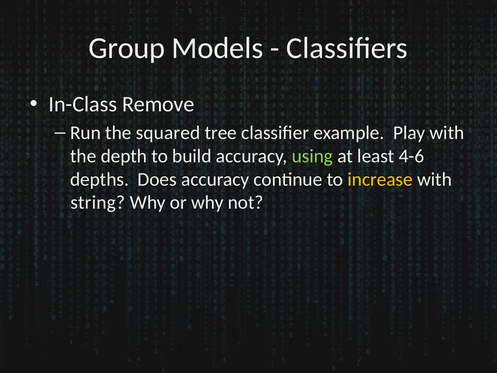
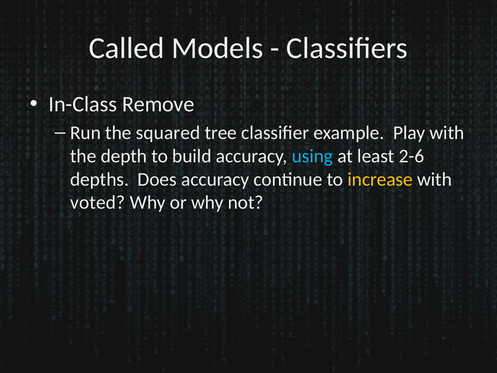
Group: Group -> Called (127, 48)
using colour: light green -> light blue (312, 156)
4-6: 4-6 -> 2-6 (411, 156)
string: string -> voted (98, 202)
